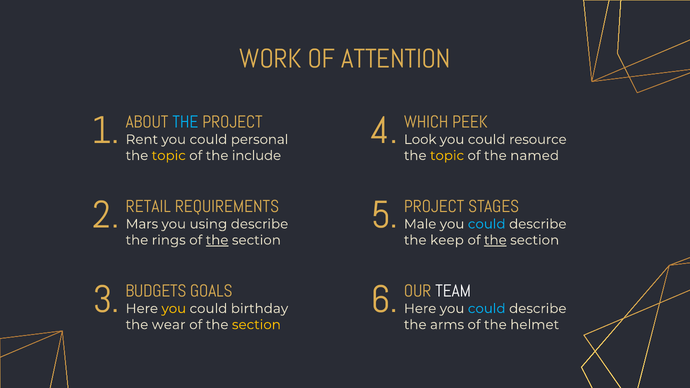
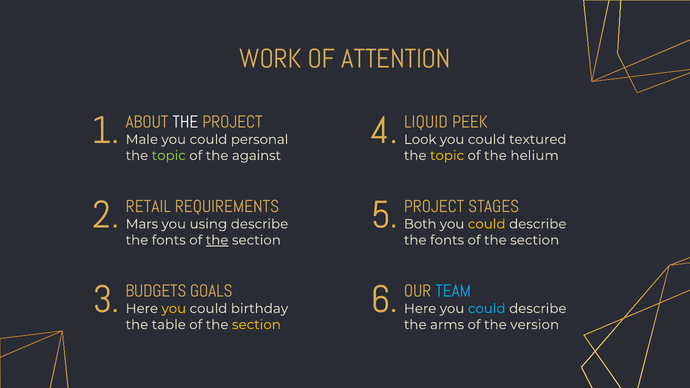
THE colour: light blue -> white (185, 122)
WHICH: WHICH -> LIQUID (426, 122)
Rent: Rent -> Male (142, 140)
resource: resource -> textured (538, 140)
topic colour: yellow -> light green (169, 156)
include: include -> against (256, 156)
named: named -> helium (535, 156)
Male: Male -> Both (420, 224)
could colour: light blue -> yellow (487, 224)
rings: rings -> fonts (169, 240)
keep: keep -> fonts (447, 240)
the underline: present -> none (495, 240)
TEAM colour: white -> light blue (453, 291)
wear: wear -> table (169, 325)
helmet: helmet -> version (535, 325)
